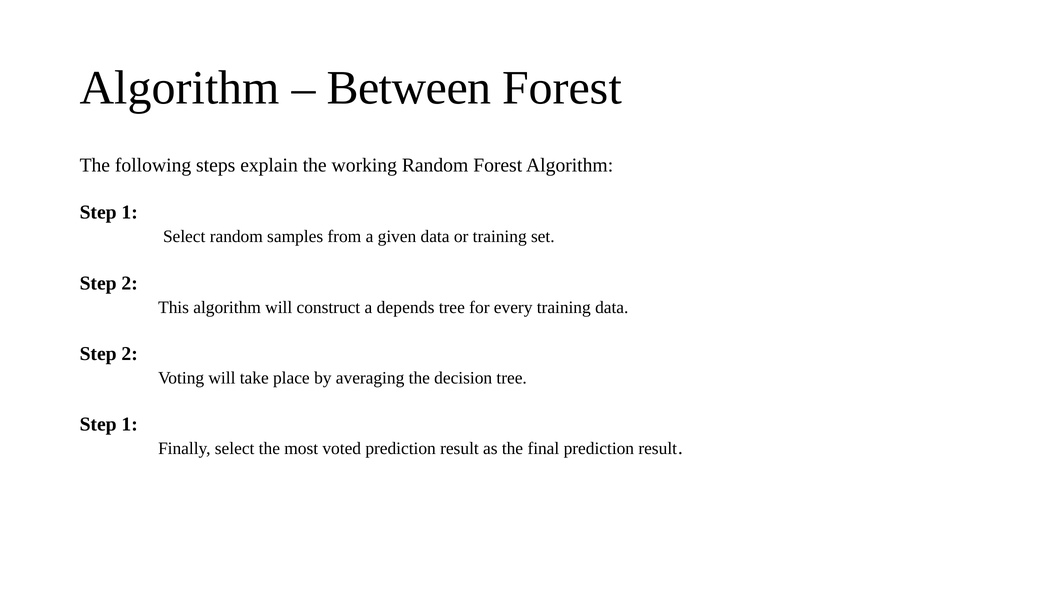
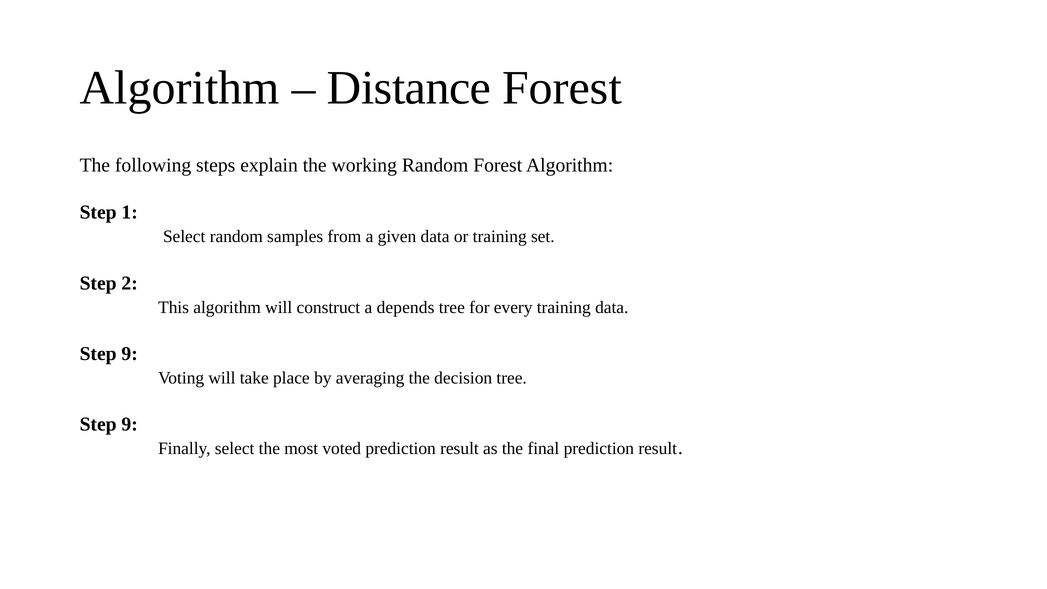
Between: Between -> Distance (409, 88)
2: 2 -> 9 (130, 354)
1: 1 -> 9 (130, 424)
